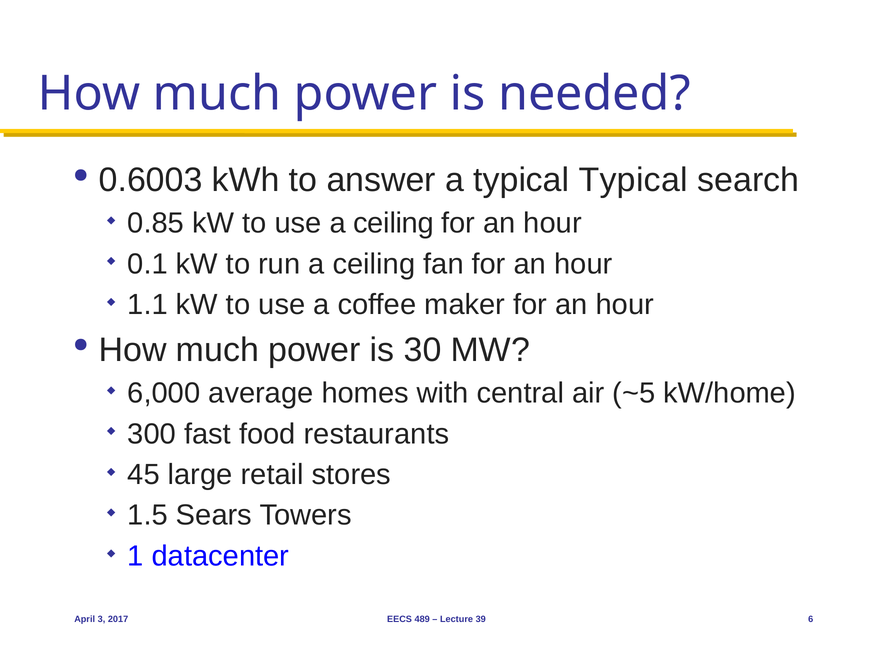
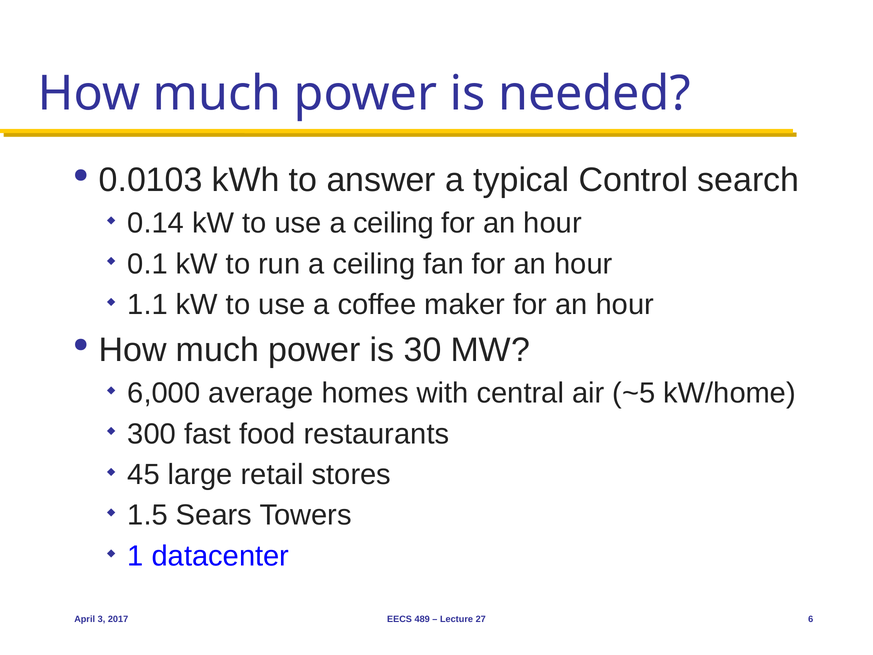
0.6003: 0.6003 -> 0.0103 (151, 180)
typical Typical: Typical -> Control (633, 180)
0.85: 0.85 -> 0.14 (156, 223)
39: 39 -> 27 (481, 619)
